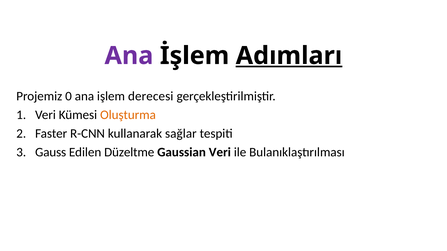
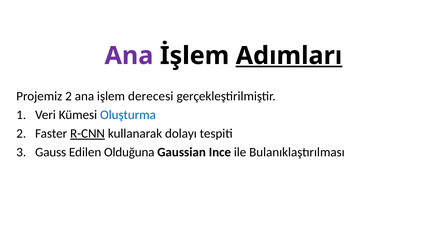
Projemiz 0: 0 -> 2 (69, 96)
Oluşturma colour: orange -> blue (128, 115)
R-CNN underline: none -> present (88, 134)
sağlar: sağlar -> dolayı (181, 134)
Düzeltme: Düzeltme -> Olduğuna (129, 152)
Gaussian Veri: Veri -> Ince (220, 152)
